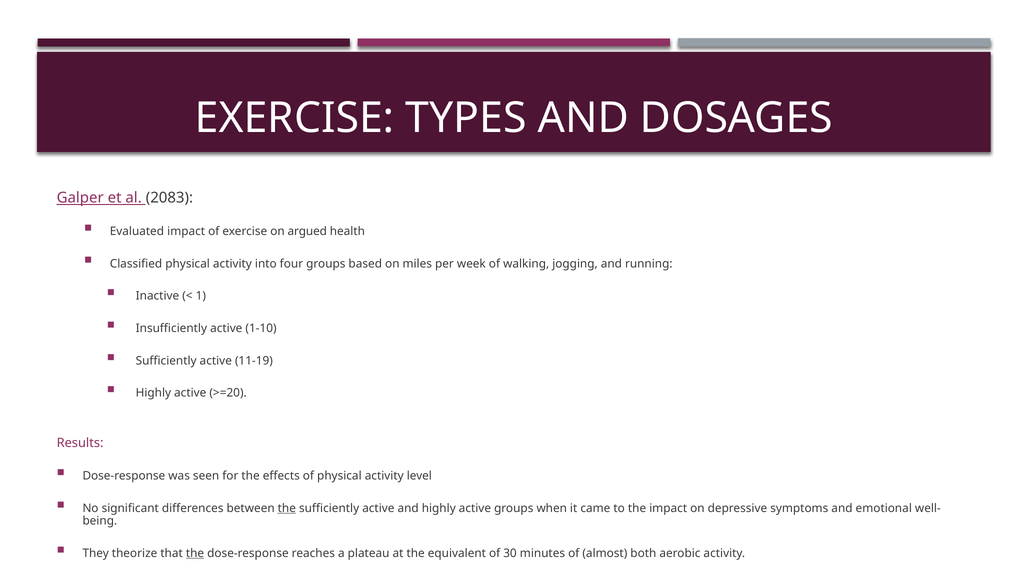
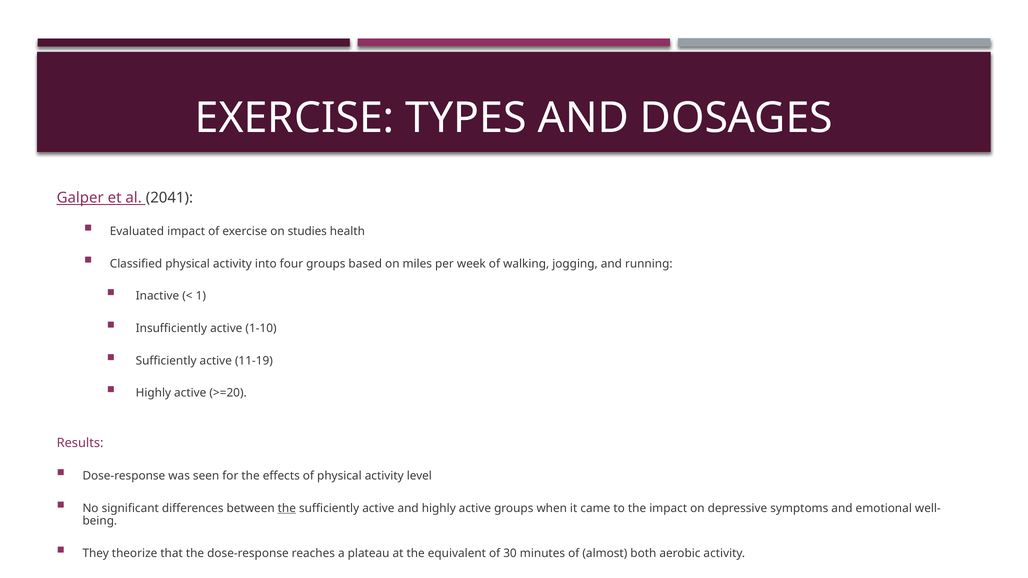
2083: 2083 -> 2041 (169, 198)
argued: argued -> studies (307, 231)
the underline: present -> none (195, 554)
